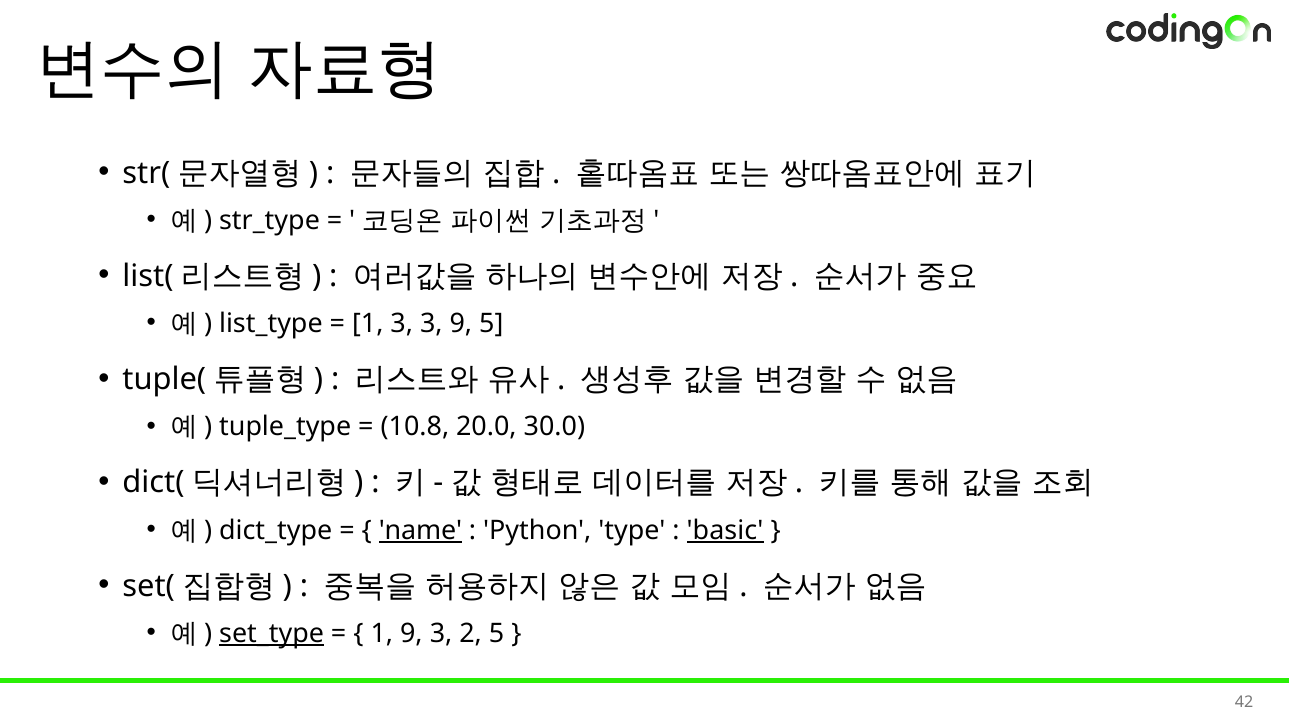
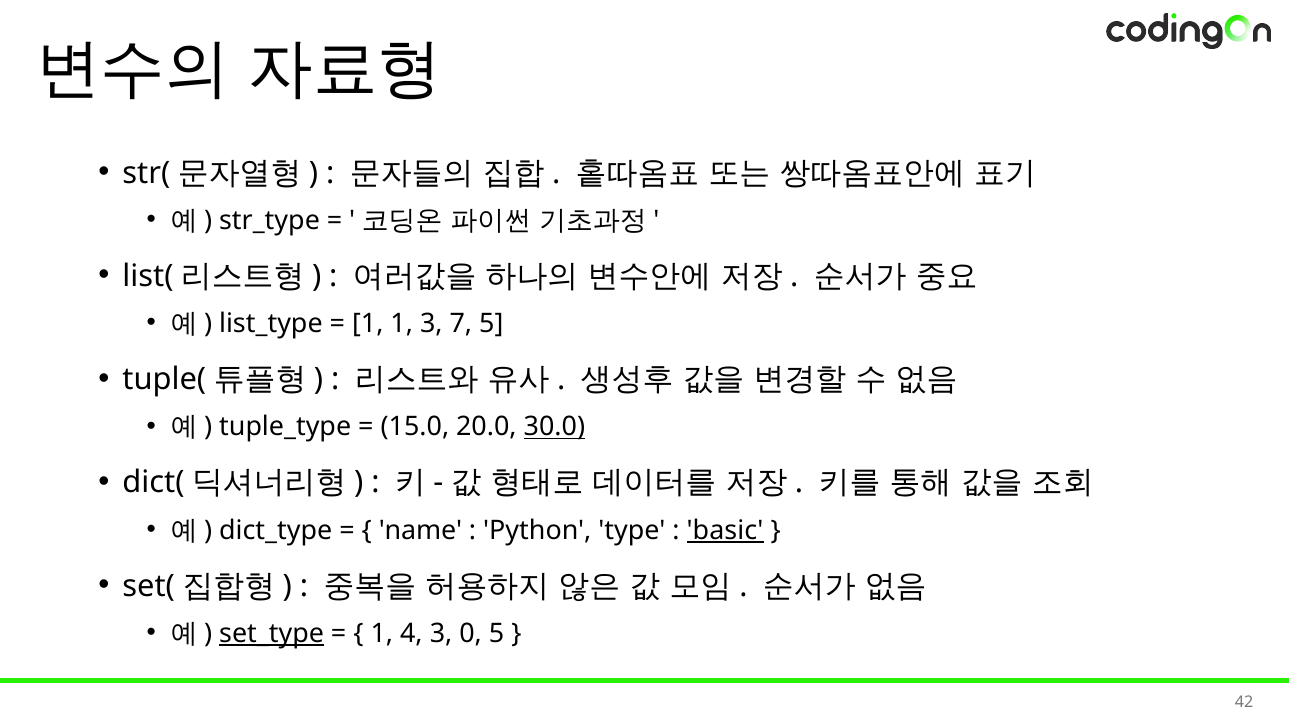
1 3: 3 -> 1 (402, 324)
3 9: 9 -> 7 (461, 324)
10.8: 10.8 -> 15.0 (415, 427)
30.0 underline: none -> present (554, 427)
name underline: present -> none (420, 530)
1 9: 9 -> 4 (411, 633)
2: 2 -> 0 (471, 633)
